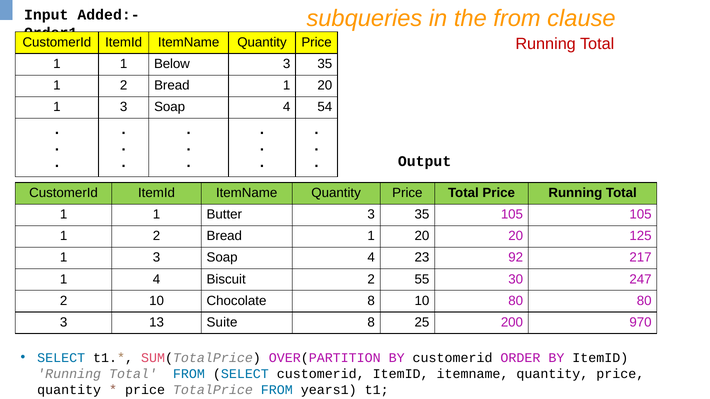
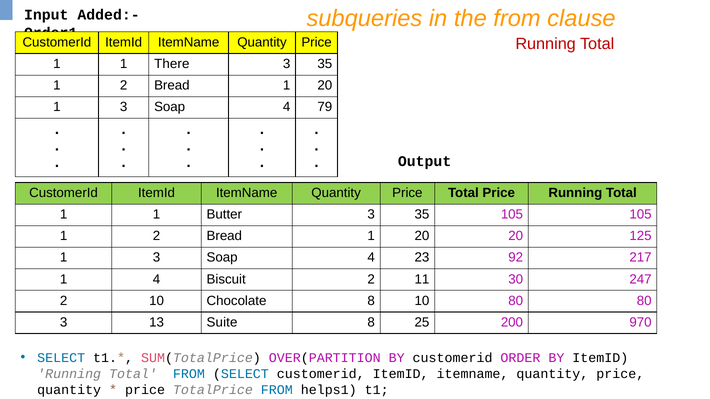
Below: Below -> There (172, 64)
54: 54 -> 79 (325, 107)
55: 55 -> 11 (422, 279)
years1: years1 -> helps1 (329, 390)
